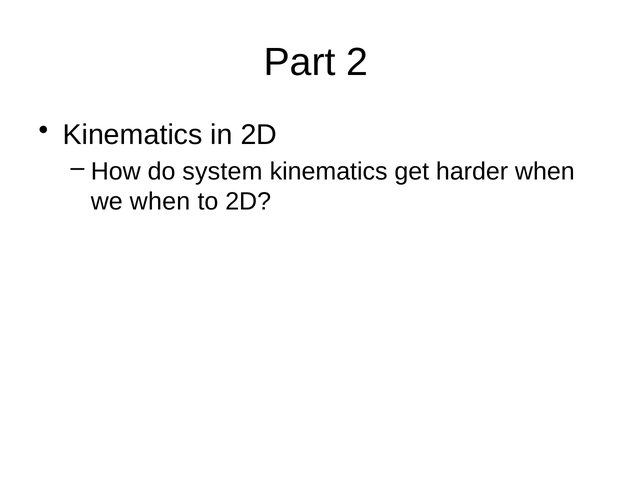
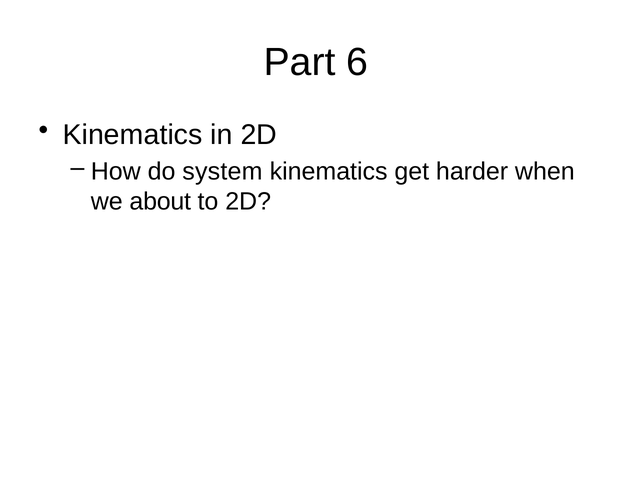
2: 2 -> 6 (357, 62)
we when: when -> about (160, 202)
